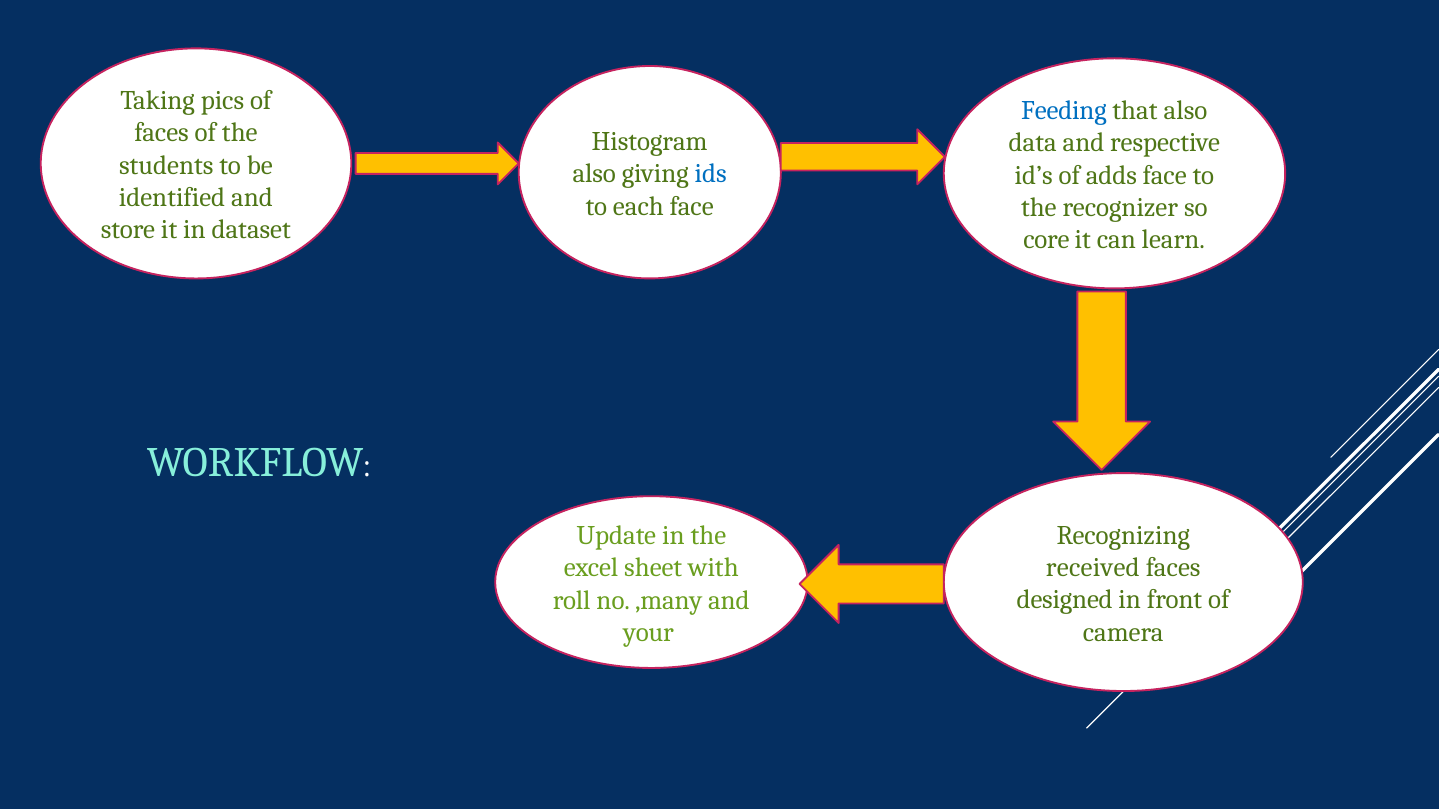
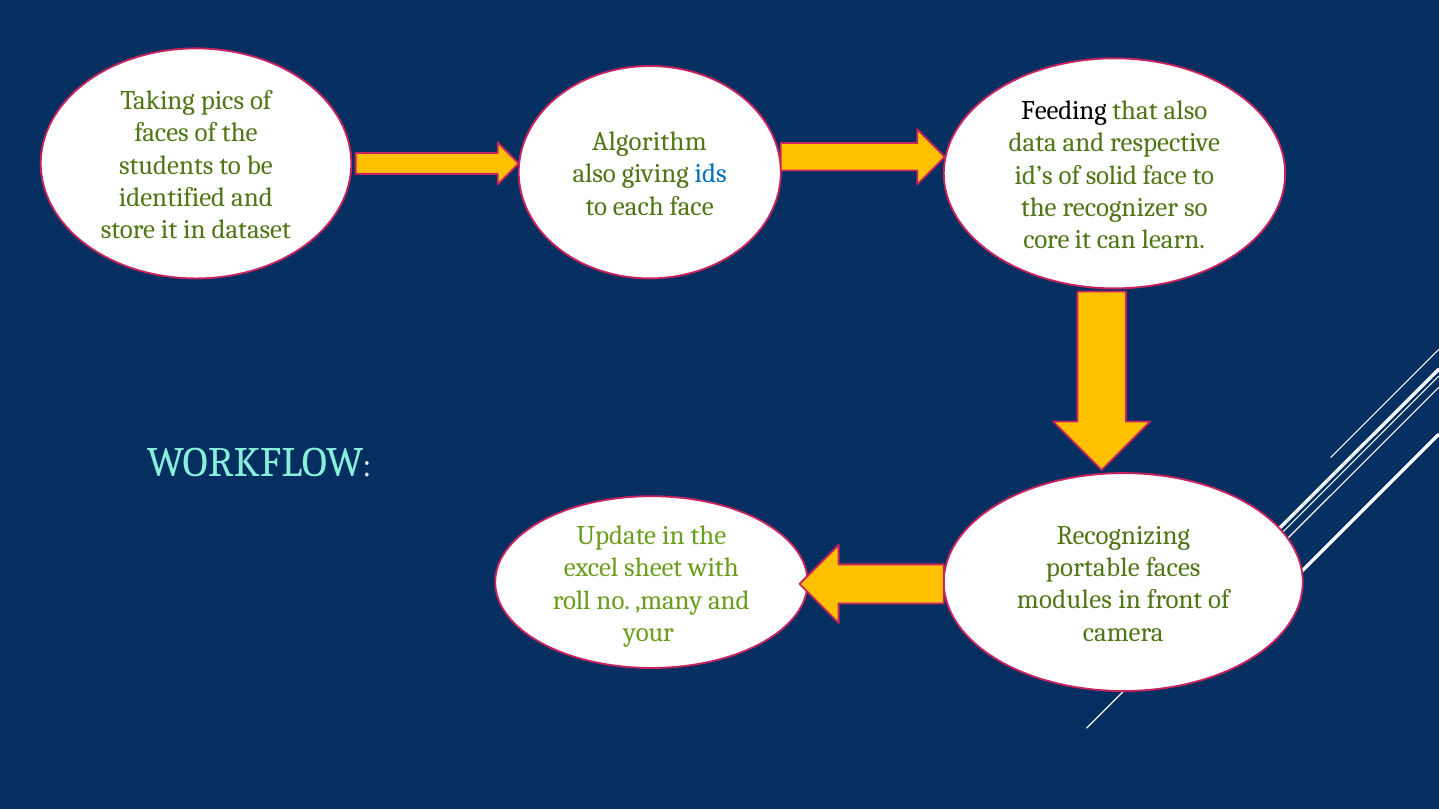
Feeding colour: blue -> black (1064, 111)
Histogram: Histogram -> Algorithm (649, 142)
adds: adds -> solid (1111, 175)
received: received -> portable (1093, 568)
designed: designed -> modules (1064, 600)
